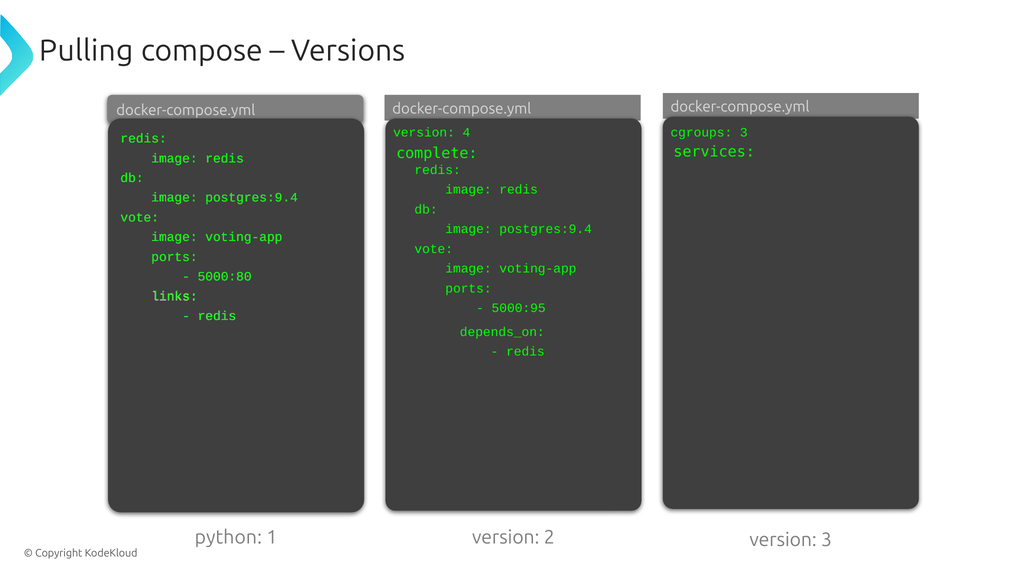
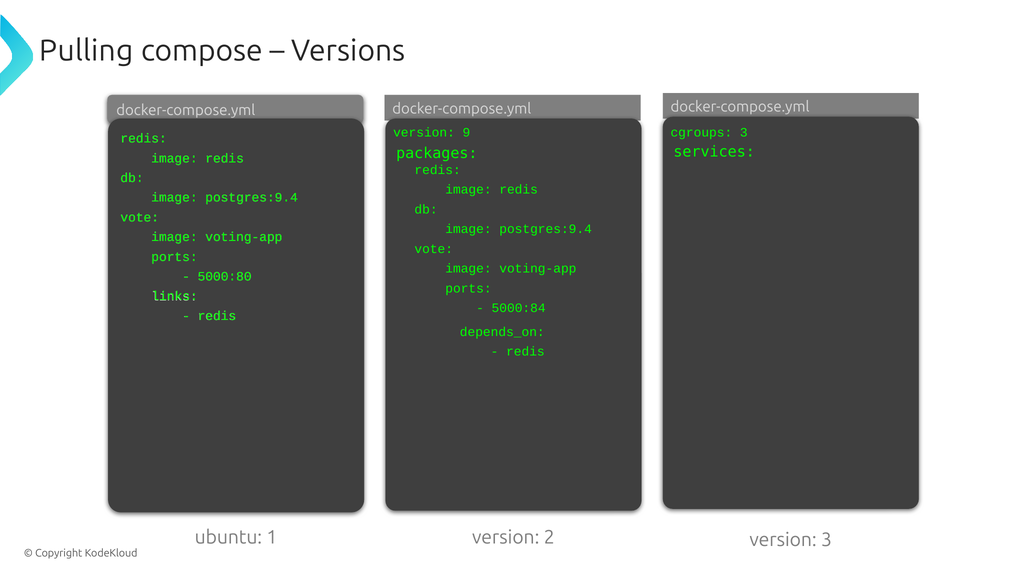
4: 4 -> 9 (466, 132)
complete: complete -> packages (437, 153)
5000:95: 5000:95 -> 5000:84 (519, 308)
python: python -> ubuntu (228, 537)
